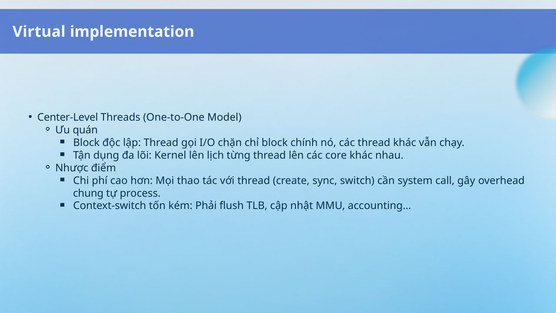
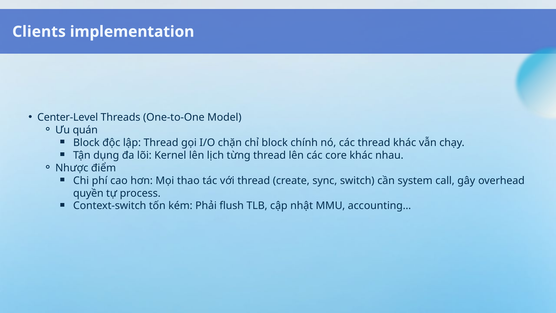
Virtual: Virtual -> Clients (39, 32)
chung: chung -> quyền (88, 193)
